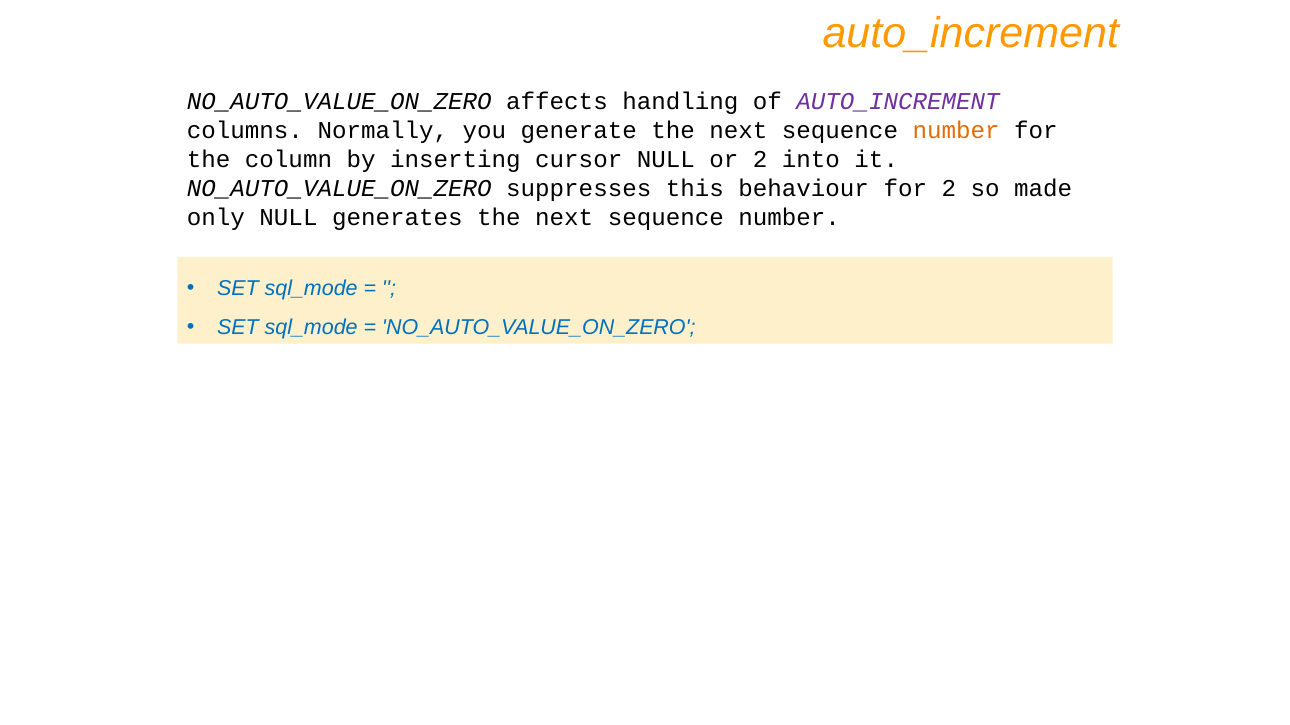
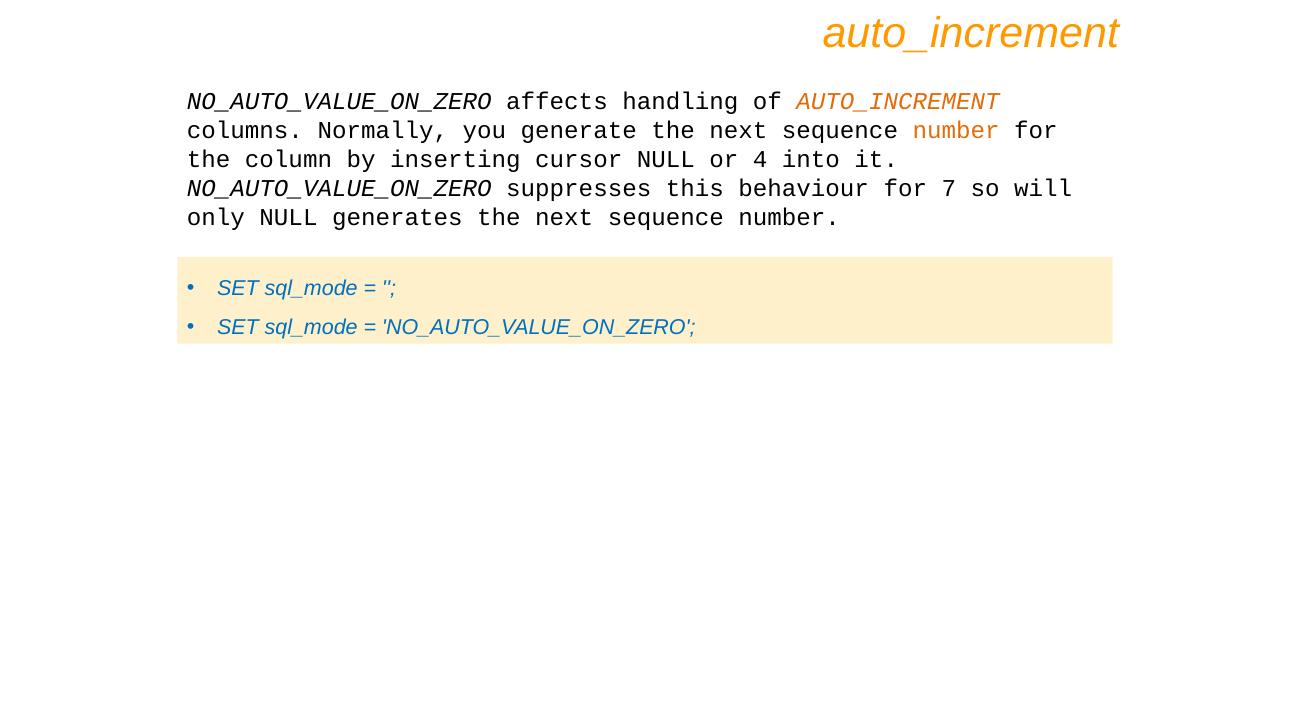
AUTO_INCREMENT colour: purple -> orange (898, 102)
or 2: 2 -> 4 (760, 160)
for 2: 2 -> 7 (949, 189)
made: made -> will (1043, 189)
